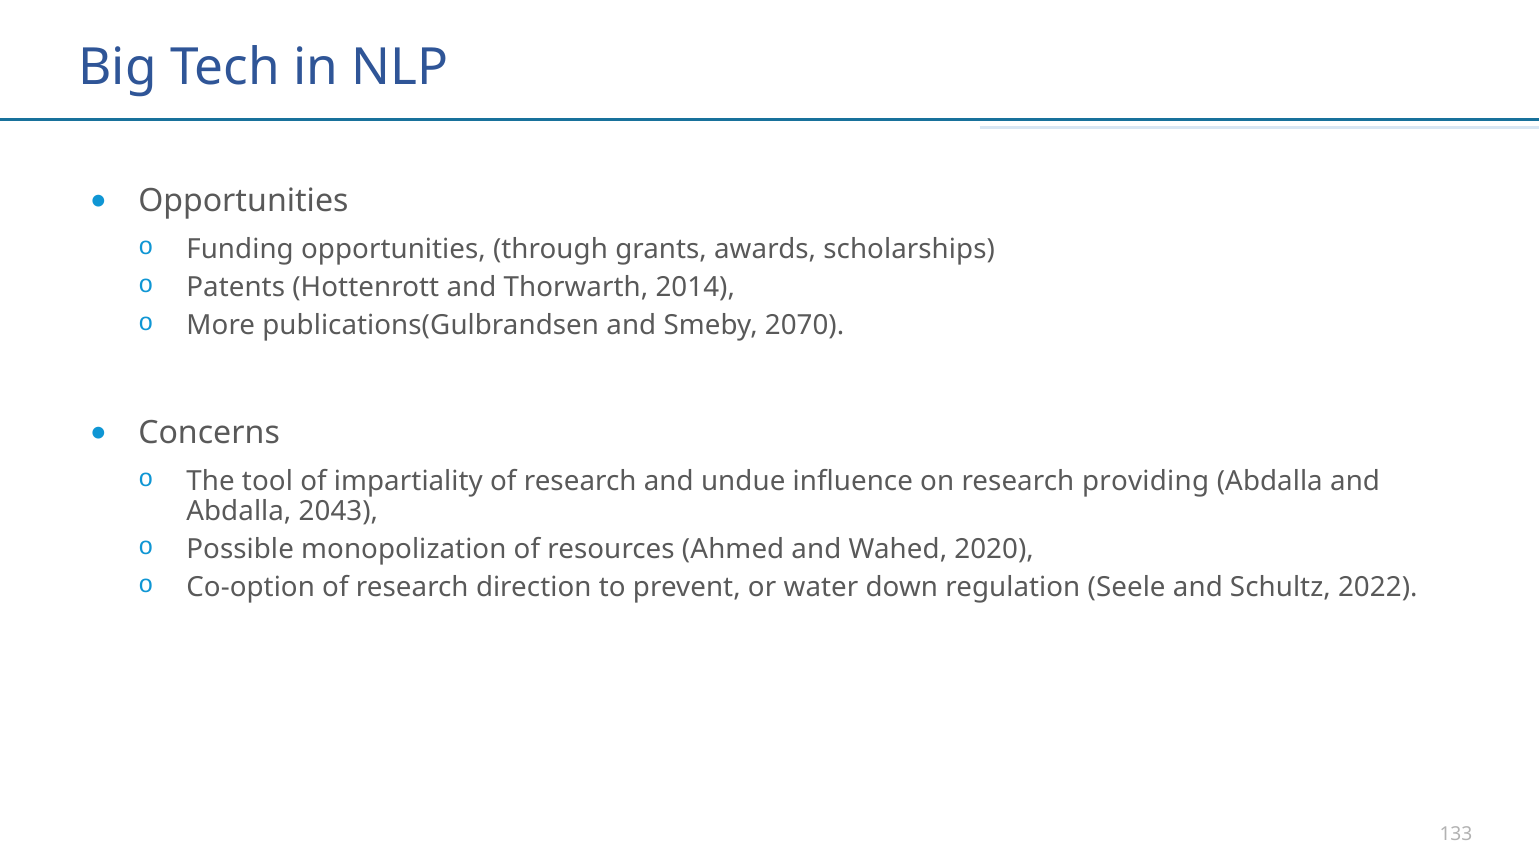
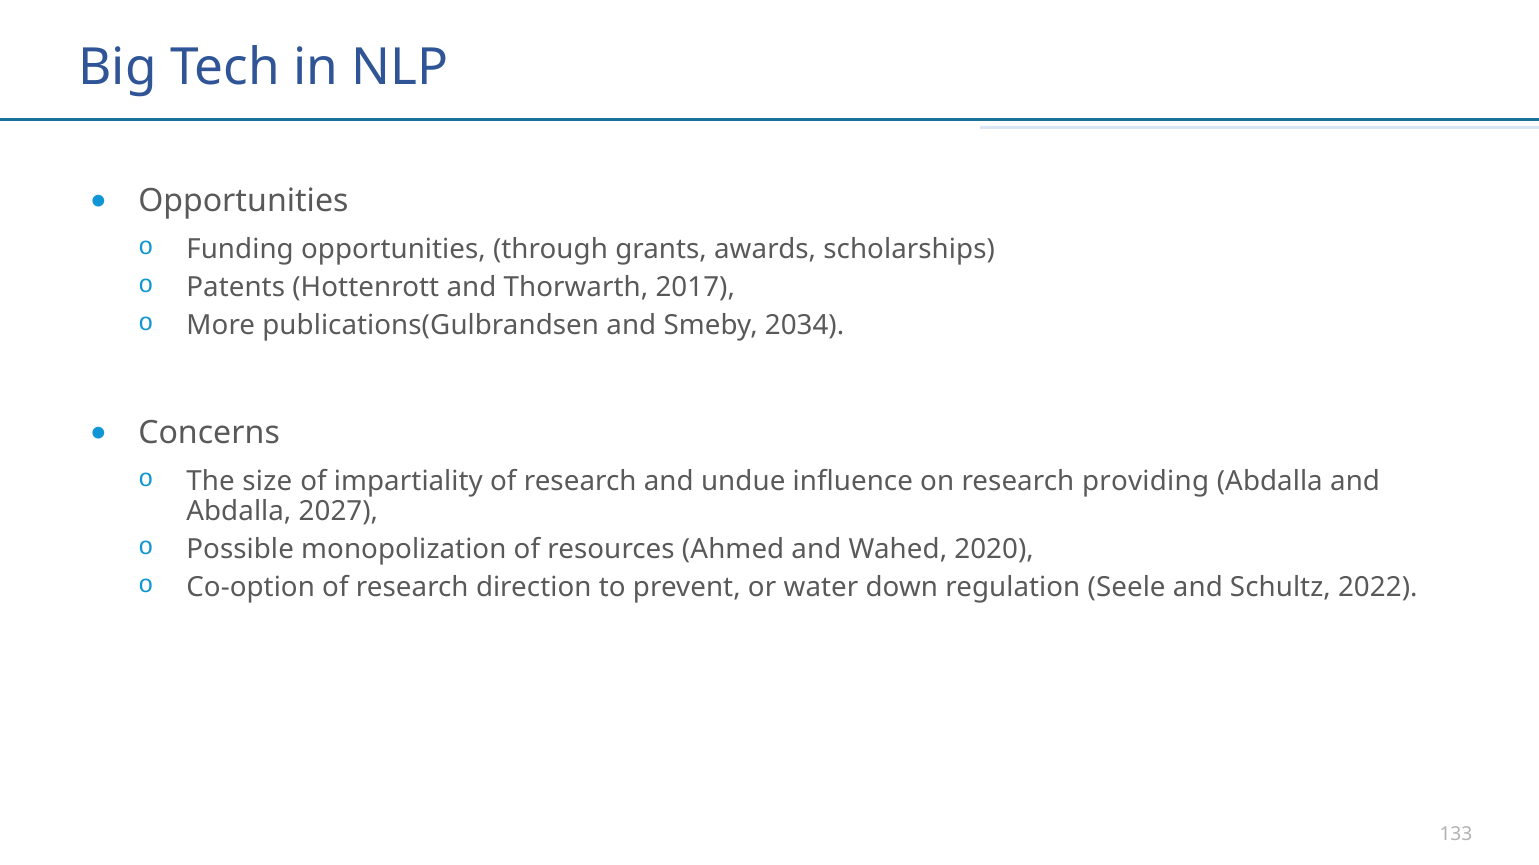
2014: 2014 -> 2017 (695, 288)
2070: 2070 -> 2034 (805, 326)
tool: tool -> size (267, 482)
2043: 2043 -> 2027 (338, 512)
